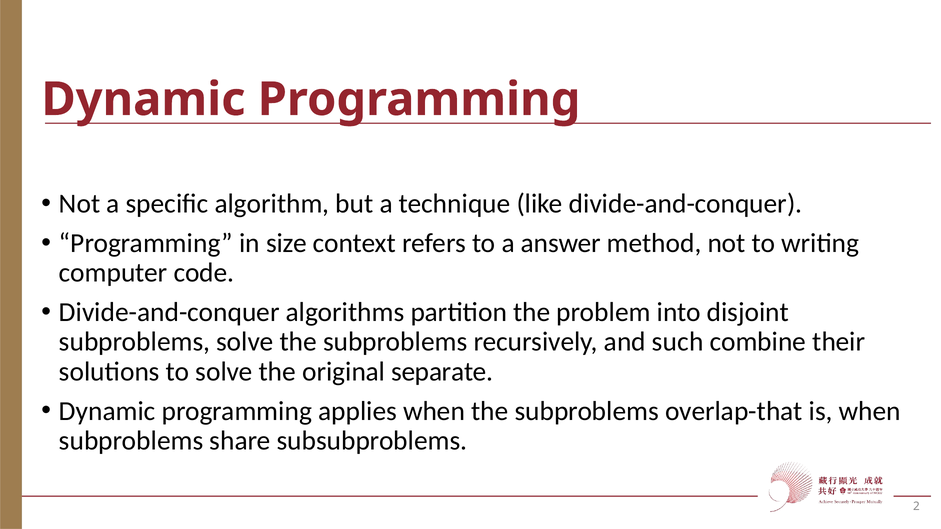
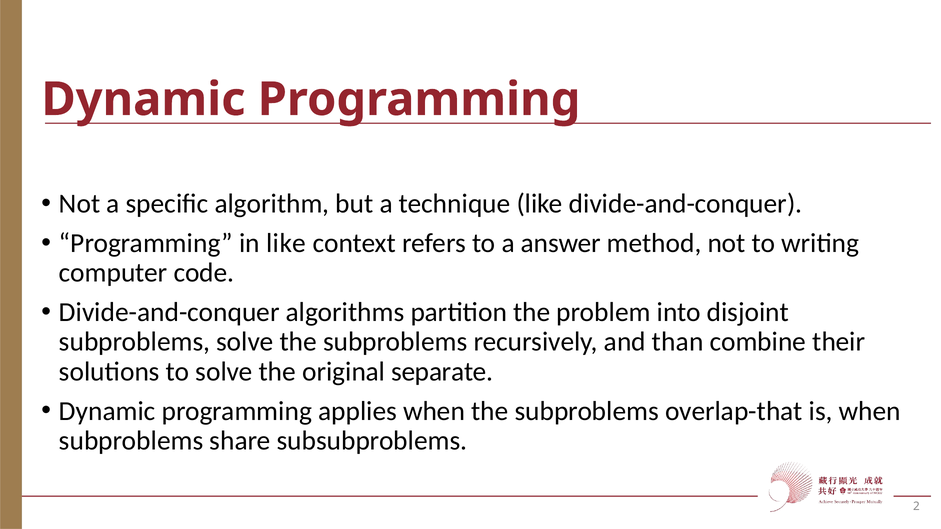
in size: size -> like (286, 243)
such: such -> than (678, 342)
